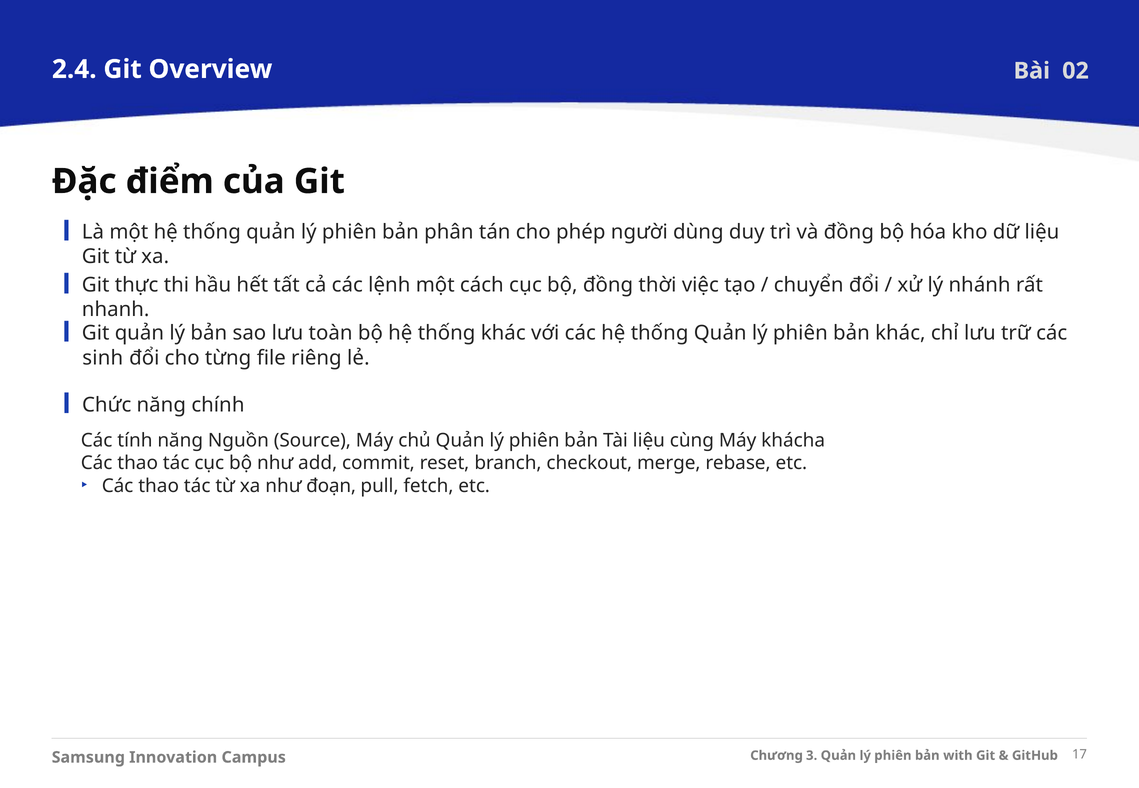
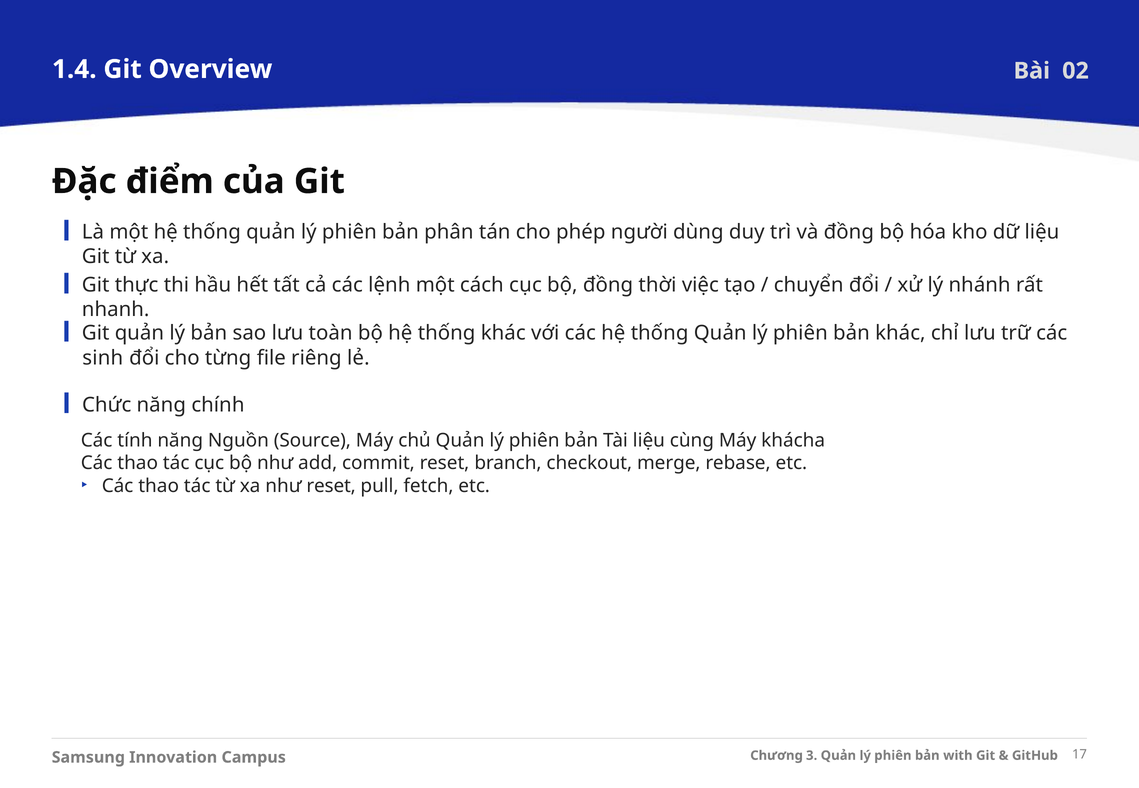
2.4: 2.4 -> 1.4 (74, 69)
như đoạn: đoạn -> reset (331, 486)
